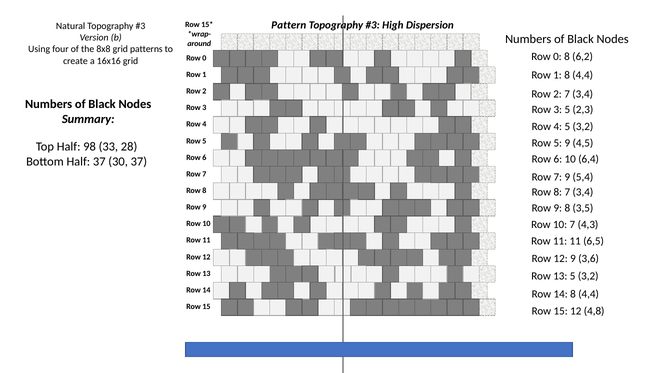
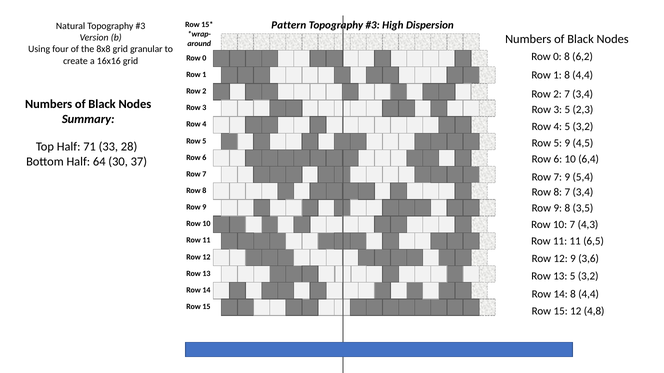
patterns: patterns -> granular (146, 49)
98: 98 -> 71 (90, 147)
Half 37: 37 -> 64 (99, 162)
